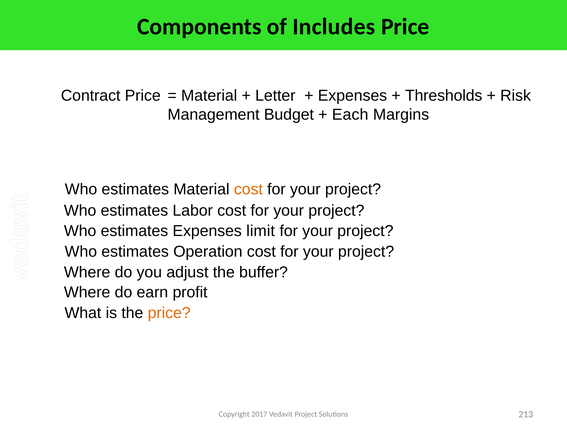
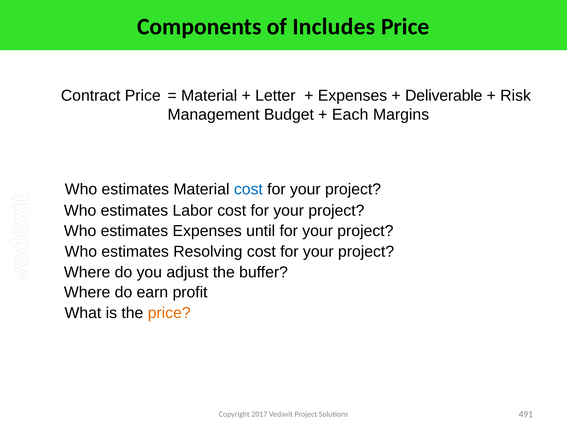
Thresholds: Thresholds -> Deliverable (444, 95)
cost colour: orange -> blue (248, 189)
limit: limit -> until (261, 231)
Operation: Operation -> Resolving (208, 251)
213: 213 -> 491 (526, 414)
